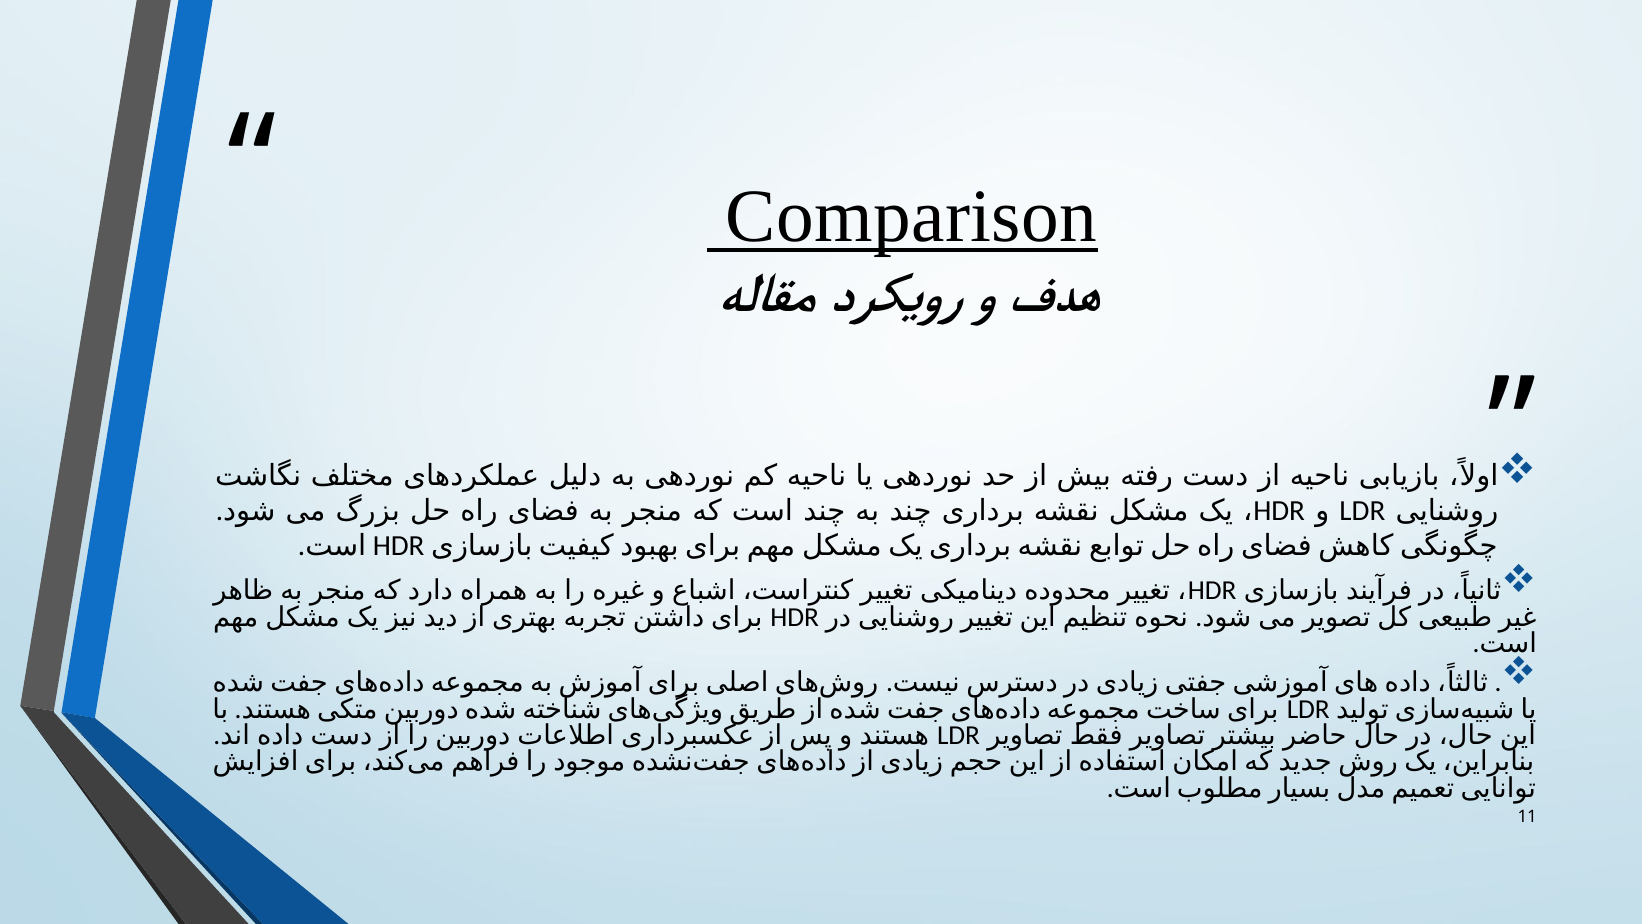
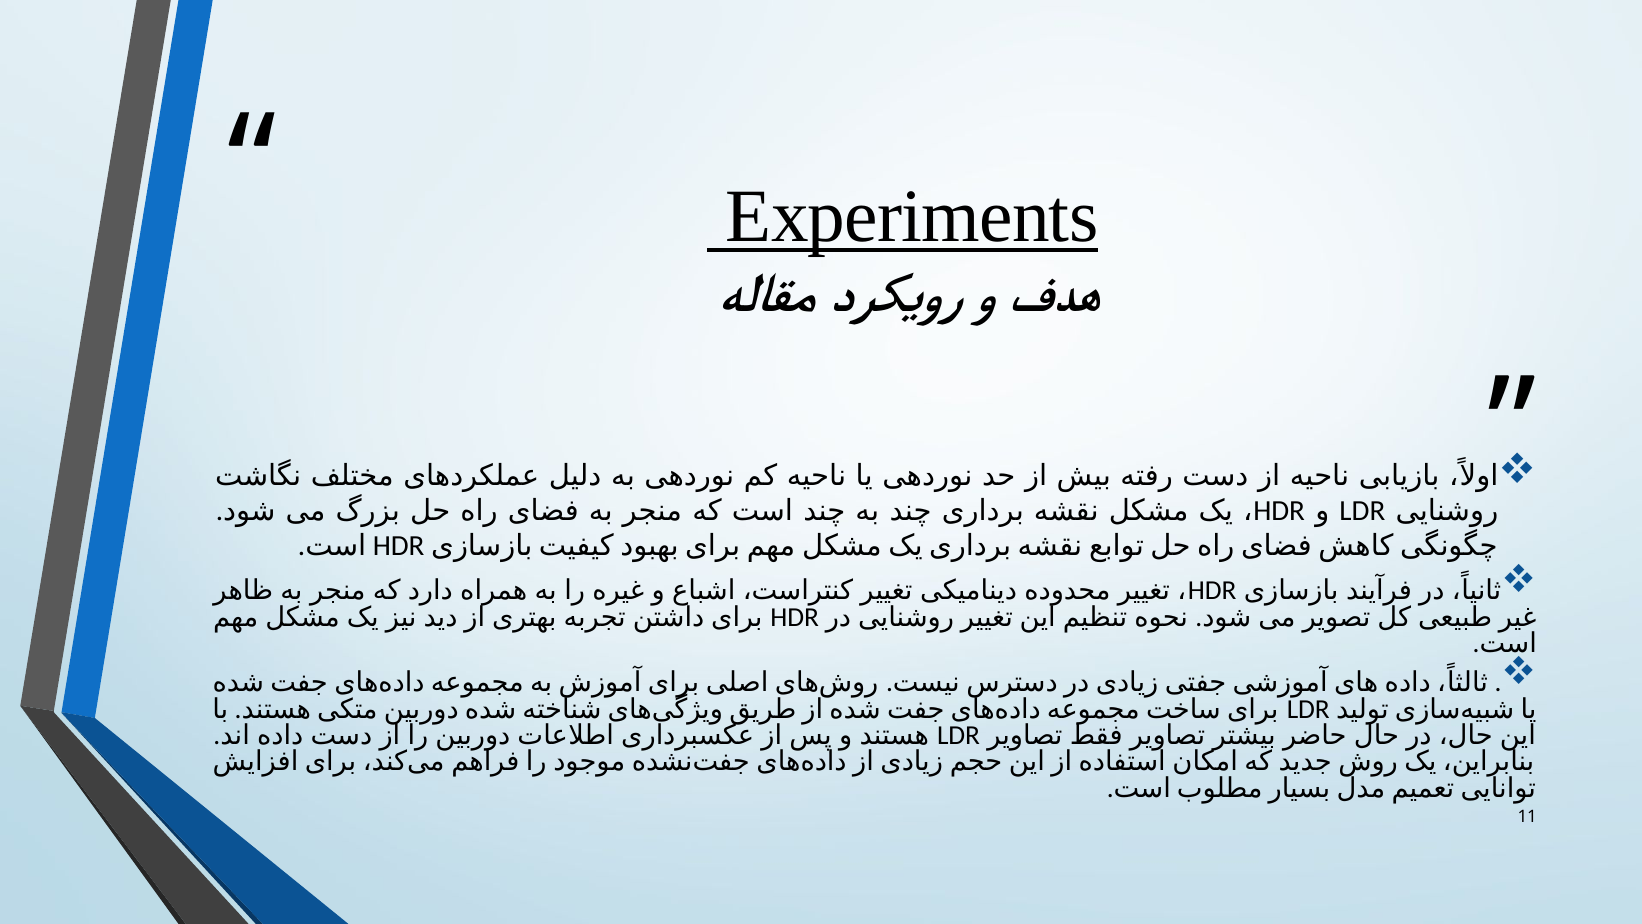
Comparison: Comparison -> Experiments (912, 217)
